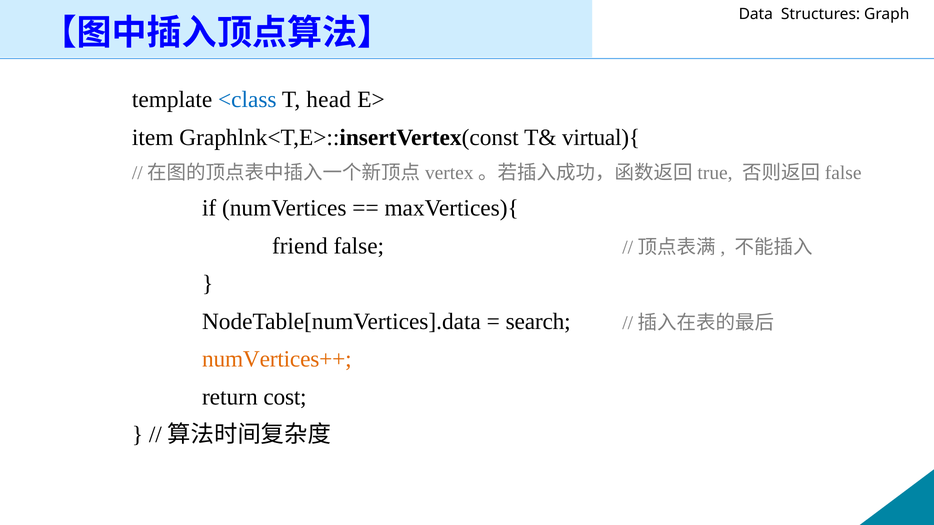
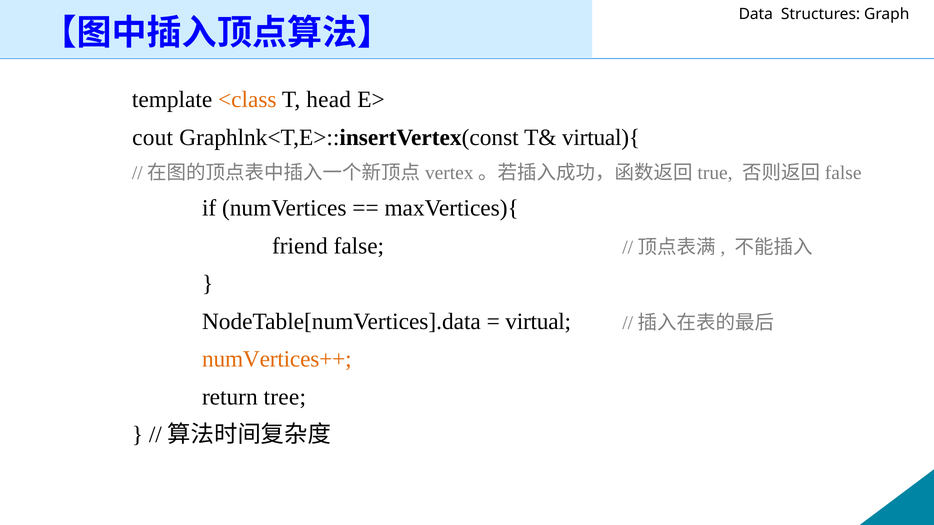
<class colour: blue -> orange (247, 100)
item: item -> cout (153, 138)
search: search -> virtual (538, 322)
cost: cost -> tree (285, 397)
